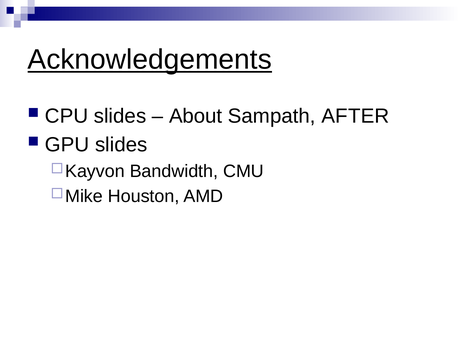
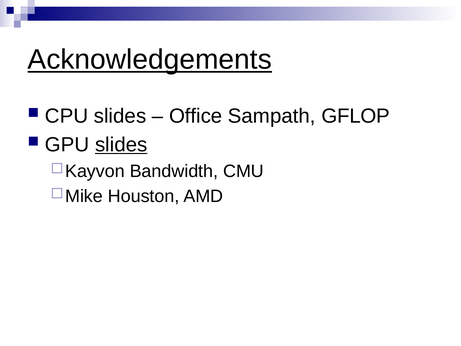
About: About -> Office (196, 116)
AFTER: AFTER -> GFLOP (356, 116)
slides underline: none -> present (121, 145)
